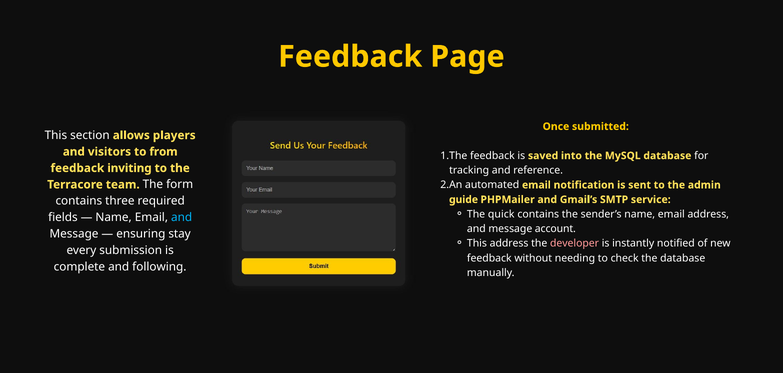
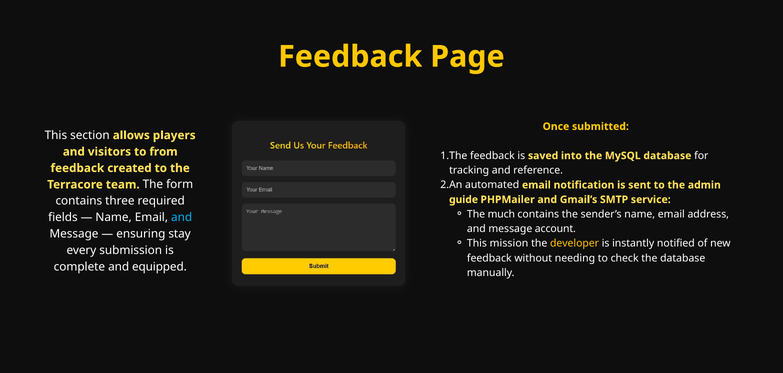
inviting: inviting -> created (129, 168)
quick: quick -> much (501, 214)
This address: address -> mission (509, 244)
developer colour: pink -> yellow (575, 244)
following: following -> equipped (159, 267)
